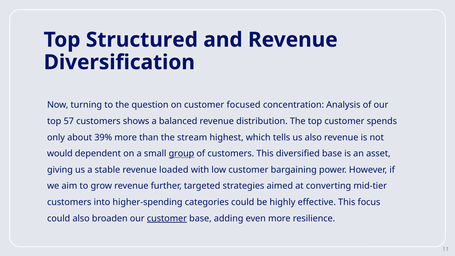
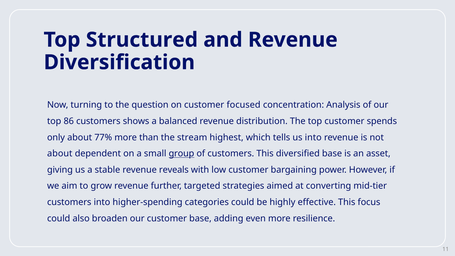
57: 57 -> 86 (69, 121)
39%: 39% -> 77% (103, 137)
us also: also -> into (313, 137)
would: would -> about (60, 154)
loaded: loaded -> reveals (174, 170)
customer underline: present -> none (167, 218)
